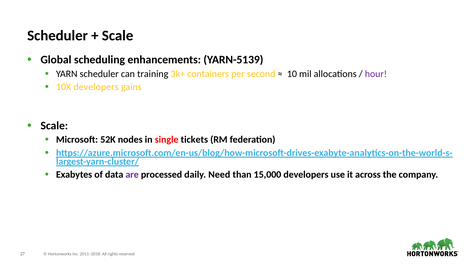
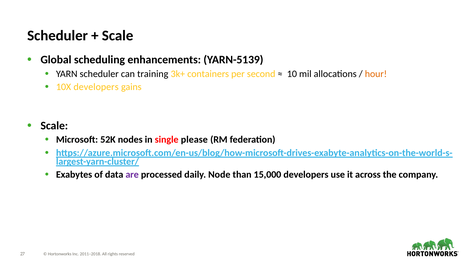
hour colour: purple -> orange (376, 74)
tickets: tickets -> please (194, 140)
Need: Need -> Node (219, 175)
